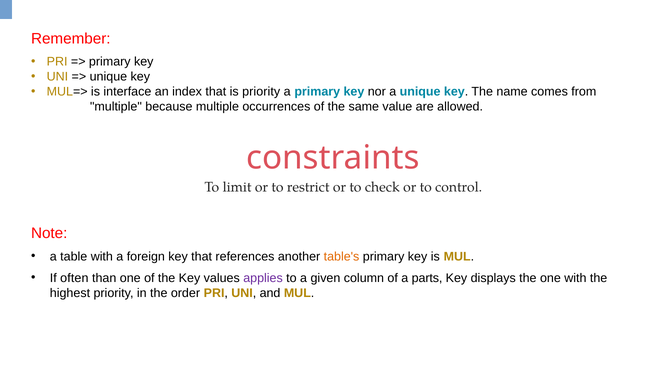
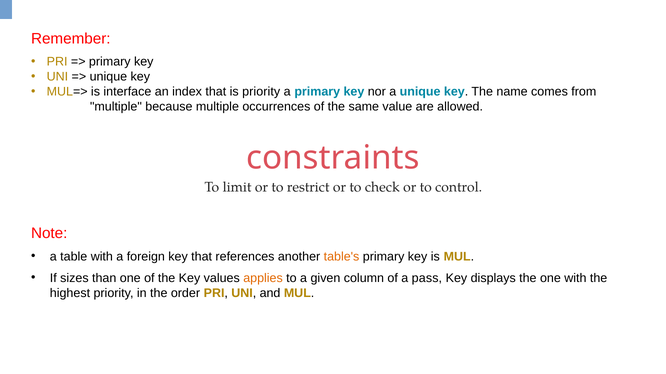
often: often -> sizes (74, 278)
applies colour: purple -> orange (263, 278)
parts: parts -> pass (427, 278)
